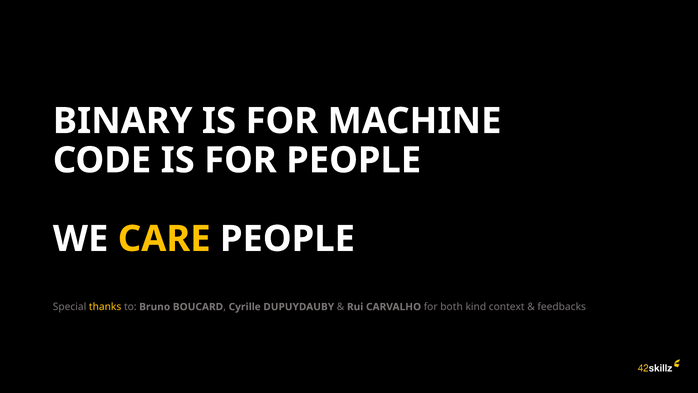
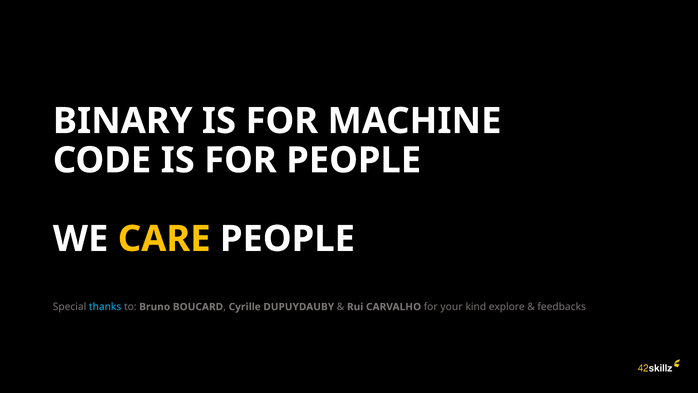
thanks colour: yellow -> light blue (105, 307)
both: both -> your (452, 307)
context: context -> explore (507, 307)
